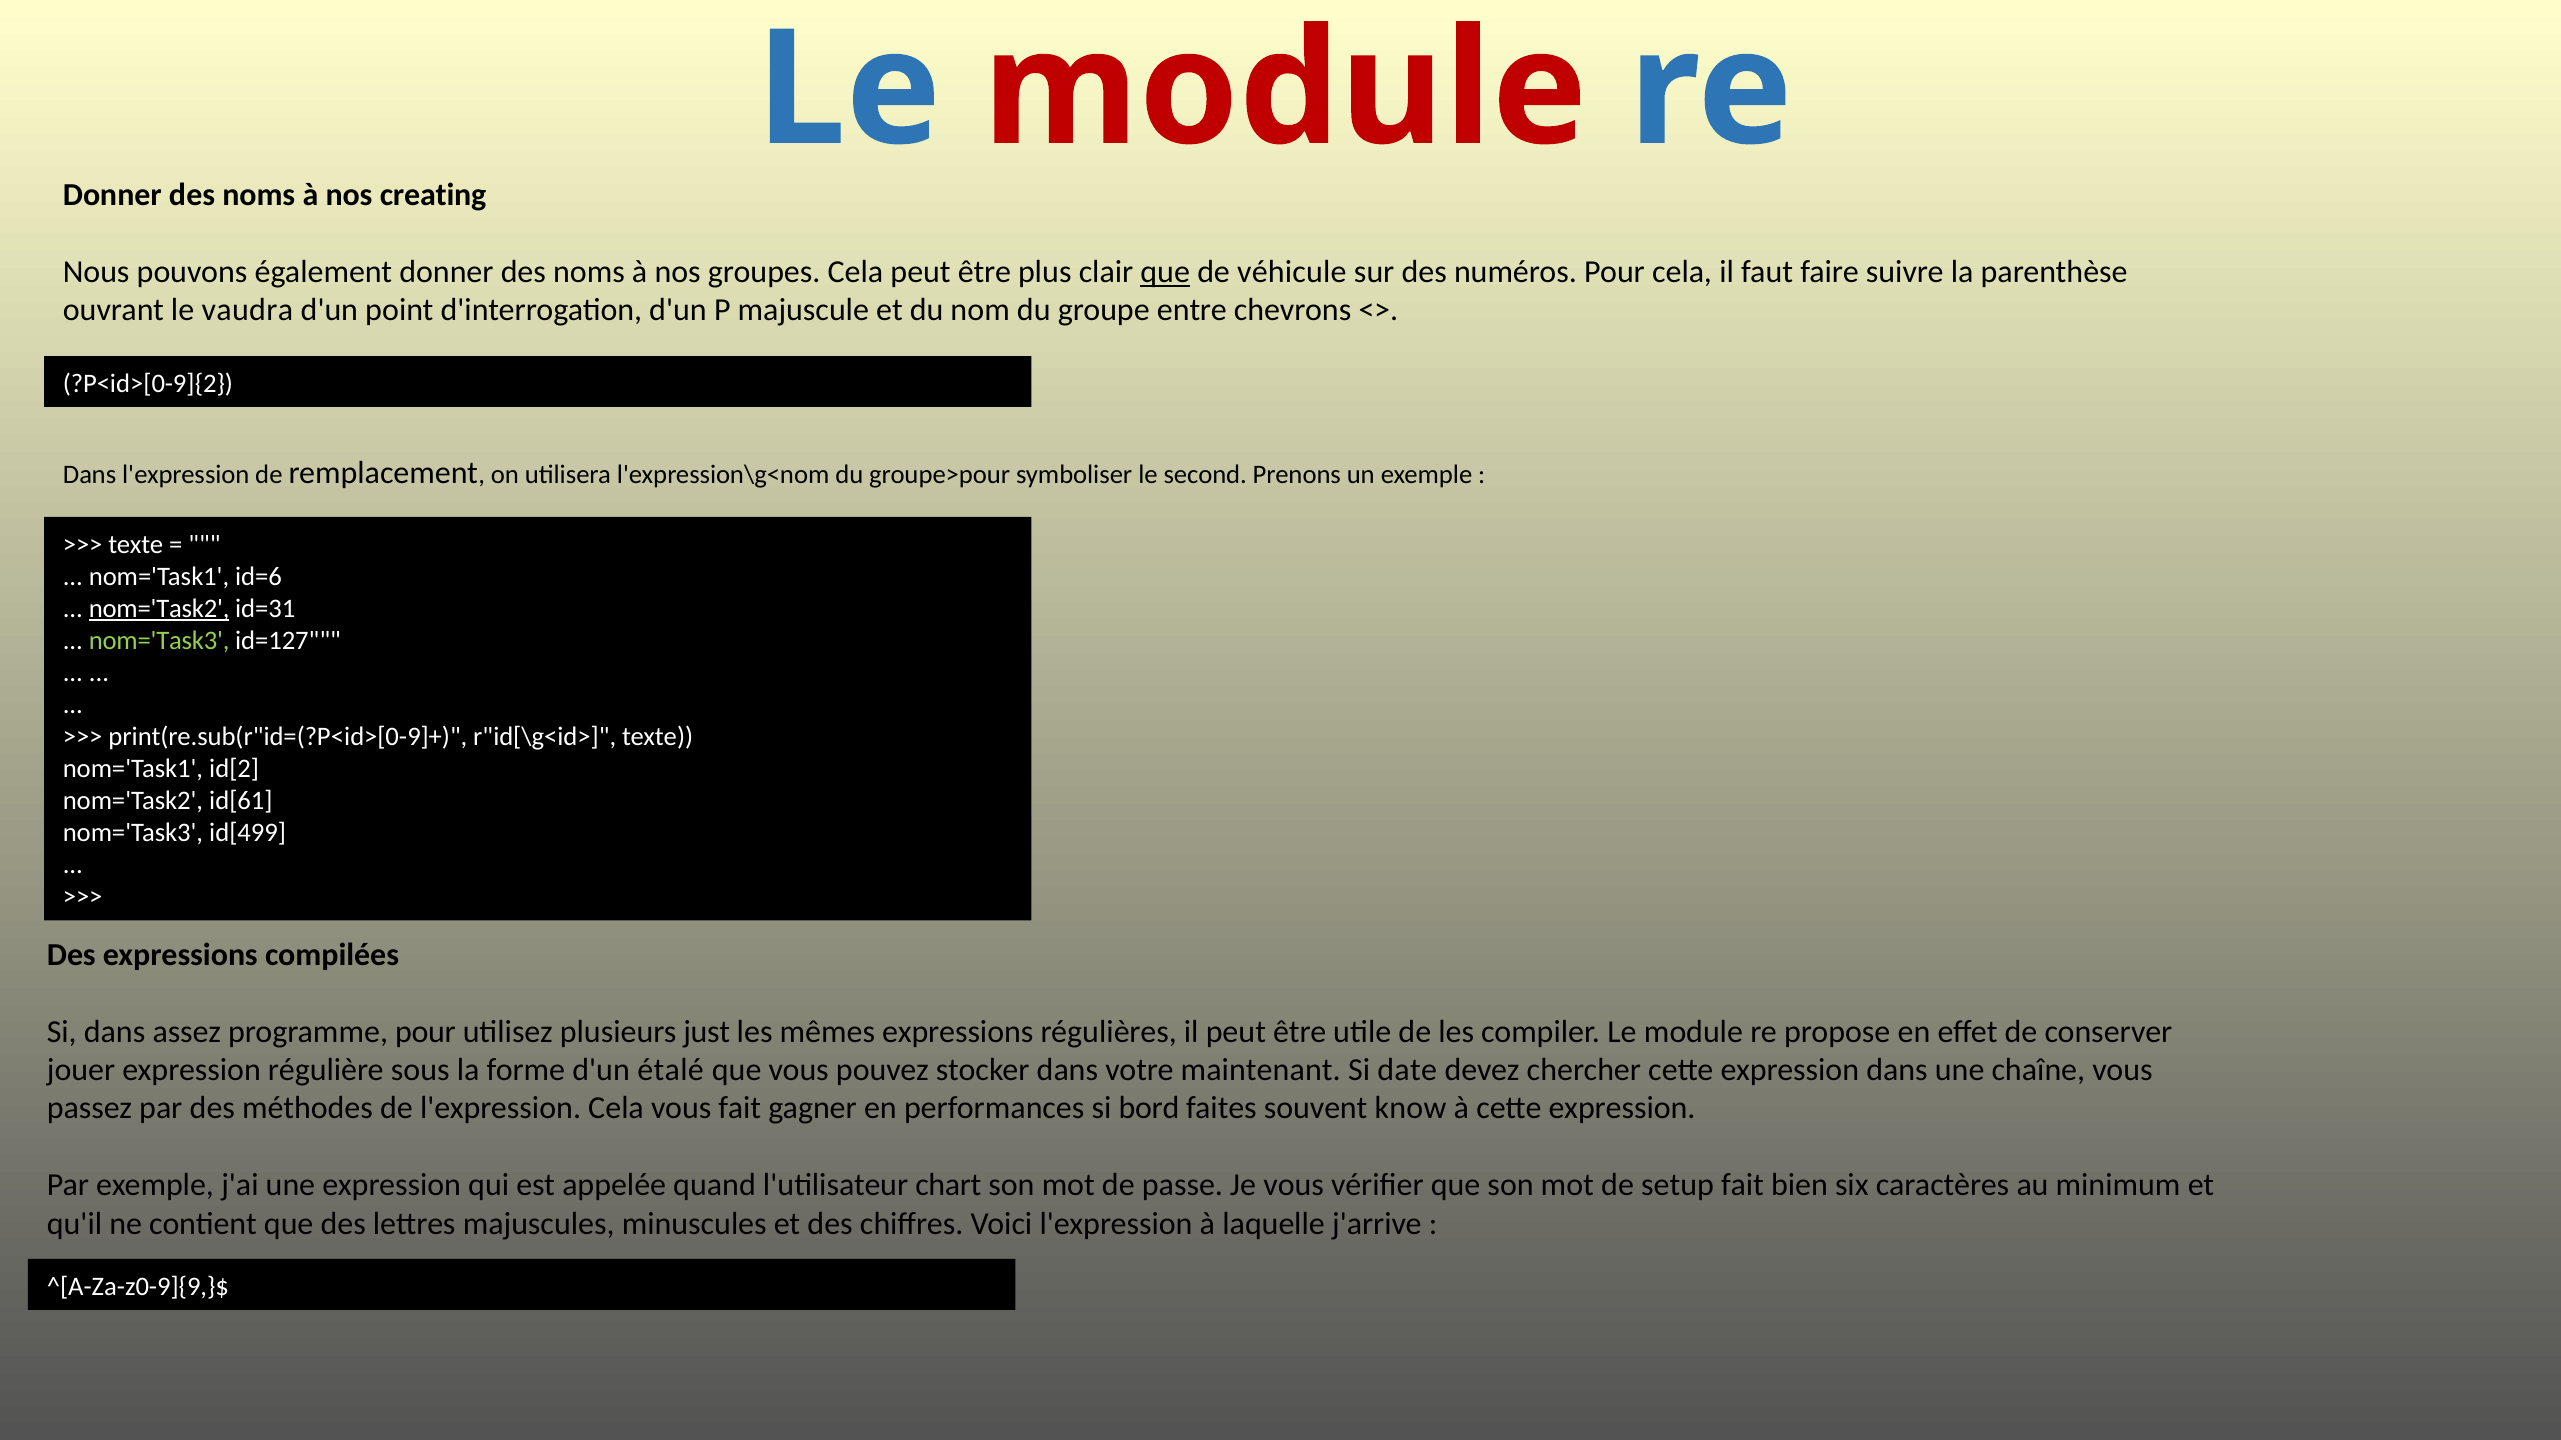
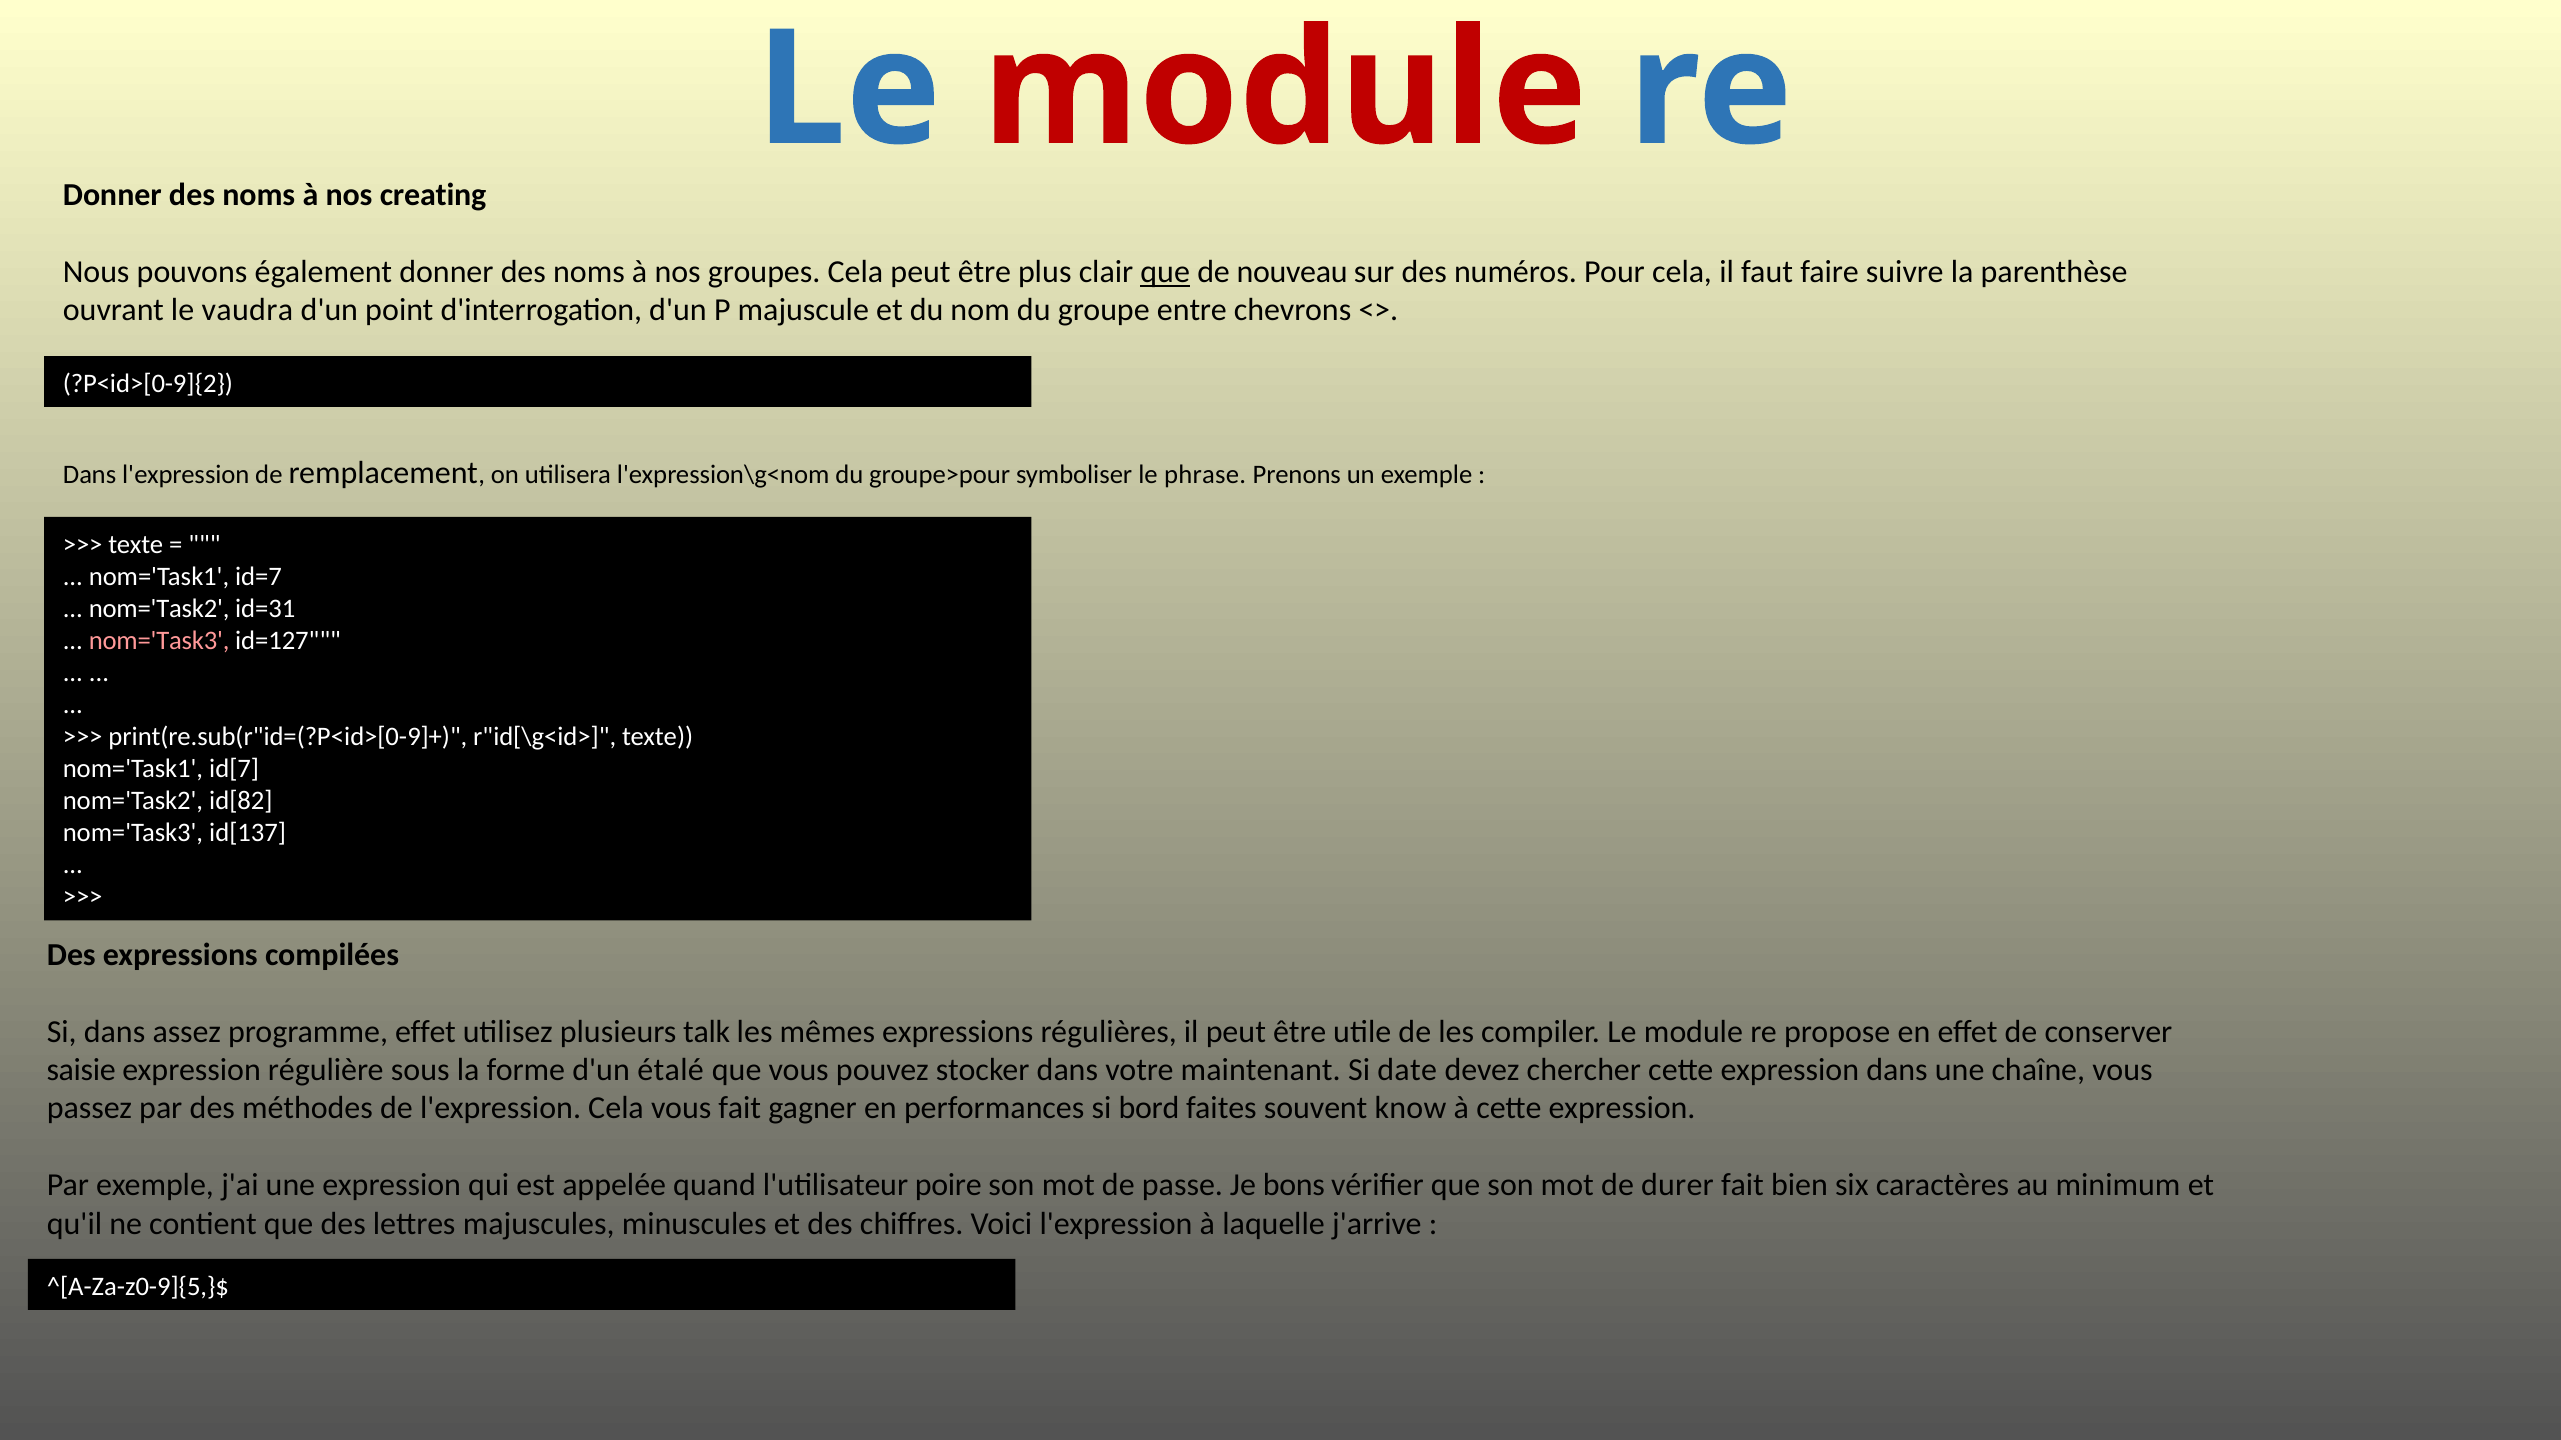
véhicule: véhicule -> nouveau (1292, 272)
second: second -> phrase (1205, 475)
id=6: id=6 -> id=7 (259, 576)
nom='Task2 underline: present -> none (159, 609)
nom='Task3 colour: light green -> pink (159, 641)
id[2: id[2 -> id[7 (234, 769)
id[61: id[61 -> id[82 (241, 801)
id[499: id[499 -> id[137 (248, 833)
programme pour: pour -> effet (425, 1032)
just: just -> talk (707, 1032)
jouer: jouer -> saisie (81, 1070)
chart: chart -> poire (948, 1186)
Je vous: vous -> bons (1294, 1186)
setup: setup -> durer (1677, 1186)
^[A-Za-z0-9]{9,}$: ^[A-Za-z0-9]{9,}$ -> ^[A-Za-z0-9]{5,}$ (138, 1287)
